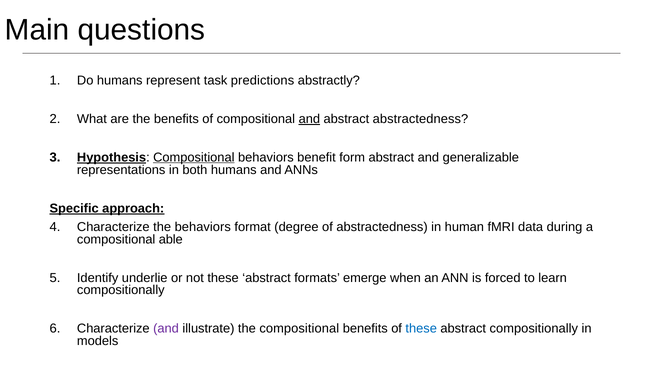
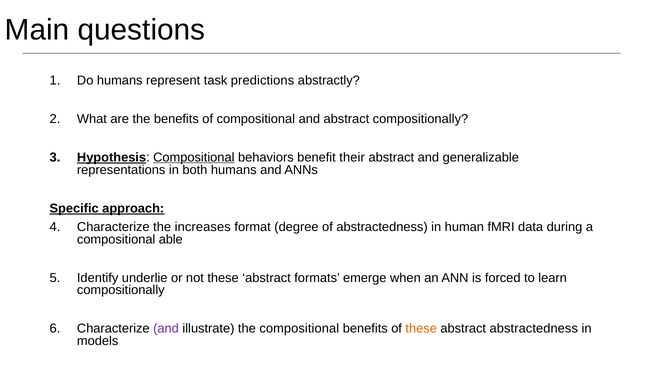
and underline: present -> none (309, 119)
abstract abstractedness: abstractedness -> compositionally (420, 119)
form: form -> their (352, 158)
the behaviors: behaviors -> increases (203, 227)
these colour: blue -> orange (421, 329)
abstract compositionally: compositionally -> abstractedness (534, 329)
